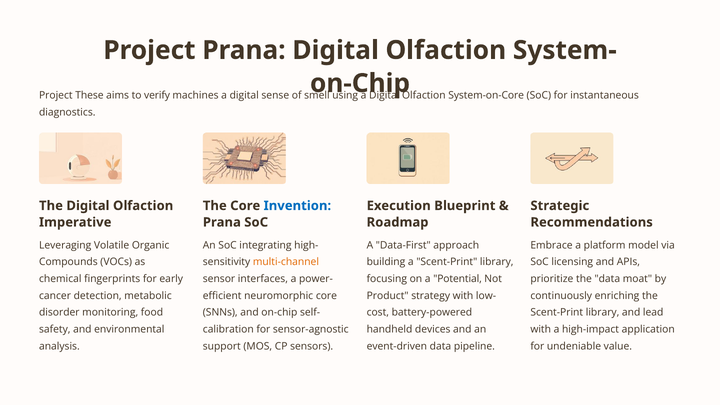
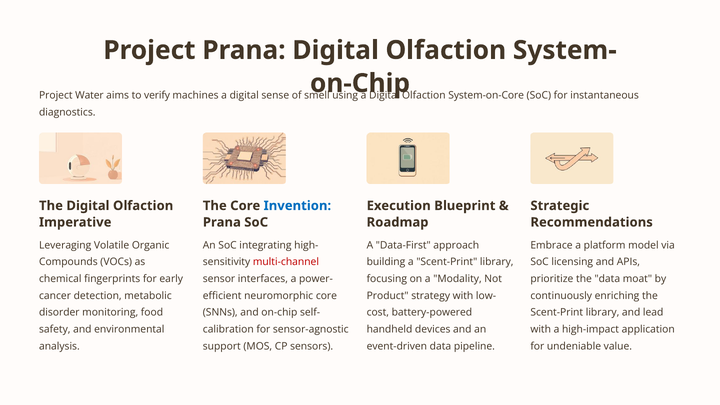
These: These -> Water (89, 95)
multi-channel colour: orange -> red (286, 262)
Potential: Potential -> Modality (457, 279)
